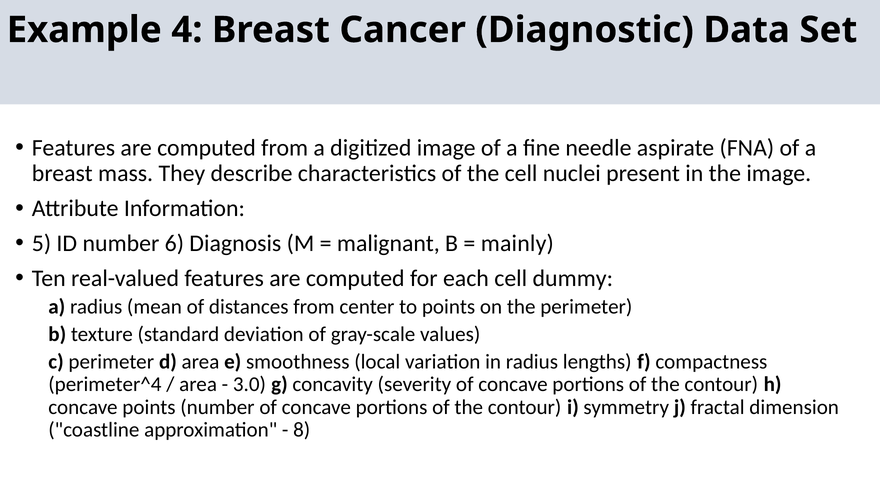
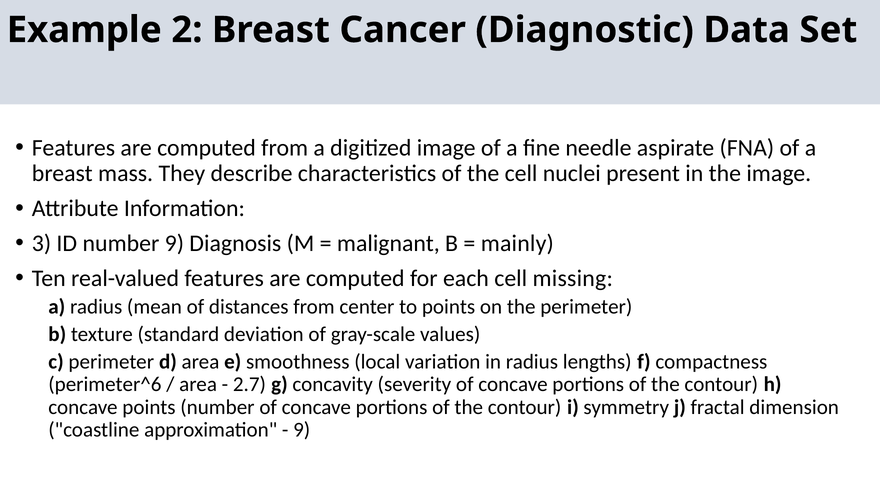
4: 4 -> 2 (187, 30)
5: 5 -> 3 (41, 243)
number 6: 6 -> 9 (174, 243)
dummy: dummy -> missing (573, 278)
perimeter^4: perimeter^4 -> perimeter^6 (105, 384)
3.0: 3.0 -> 2.7 (249, 384)
8: 8 -> 9 (302, 430)
